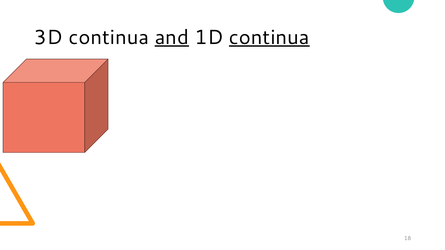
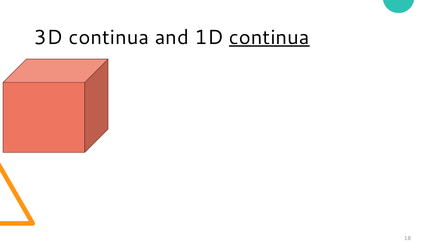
and underline: present -> none (172, 37)
